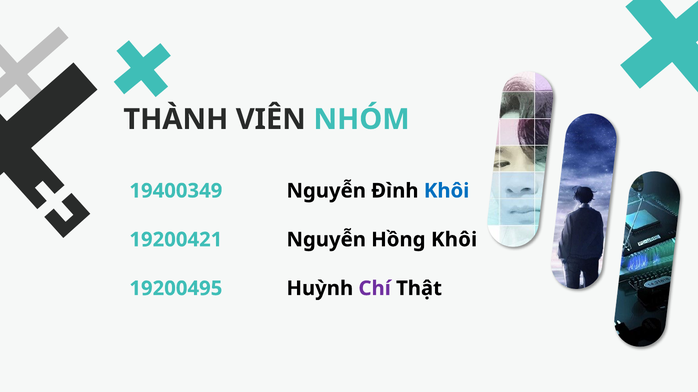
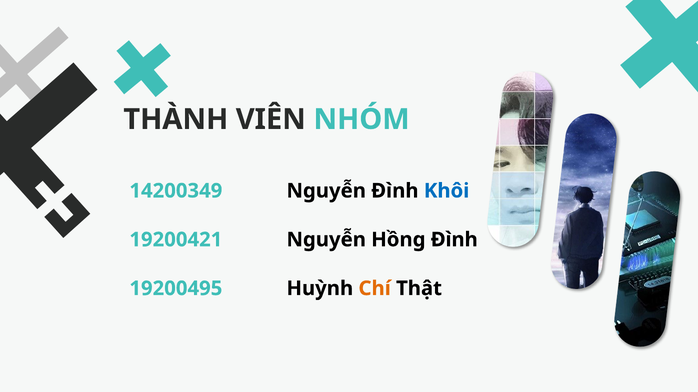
19400349: 19400349 -> 14200349 (176, 191)
Hồng Khôi: Khôi -> Đình (454, 240)
Chí colour: purple -> orange (375, 289)
